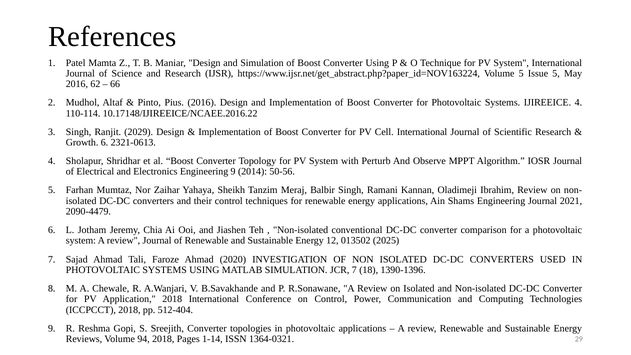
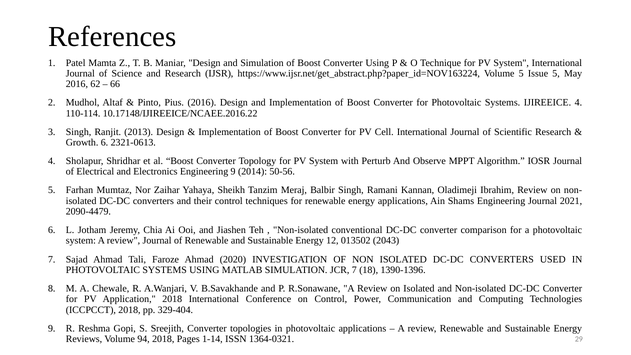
2029: 2029 -> 2013 (139, 132)
2025: 2025 -> 2043 (386, 241)
512-404: 512-404 -> 329-404 (175, 310)
